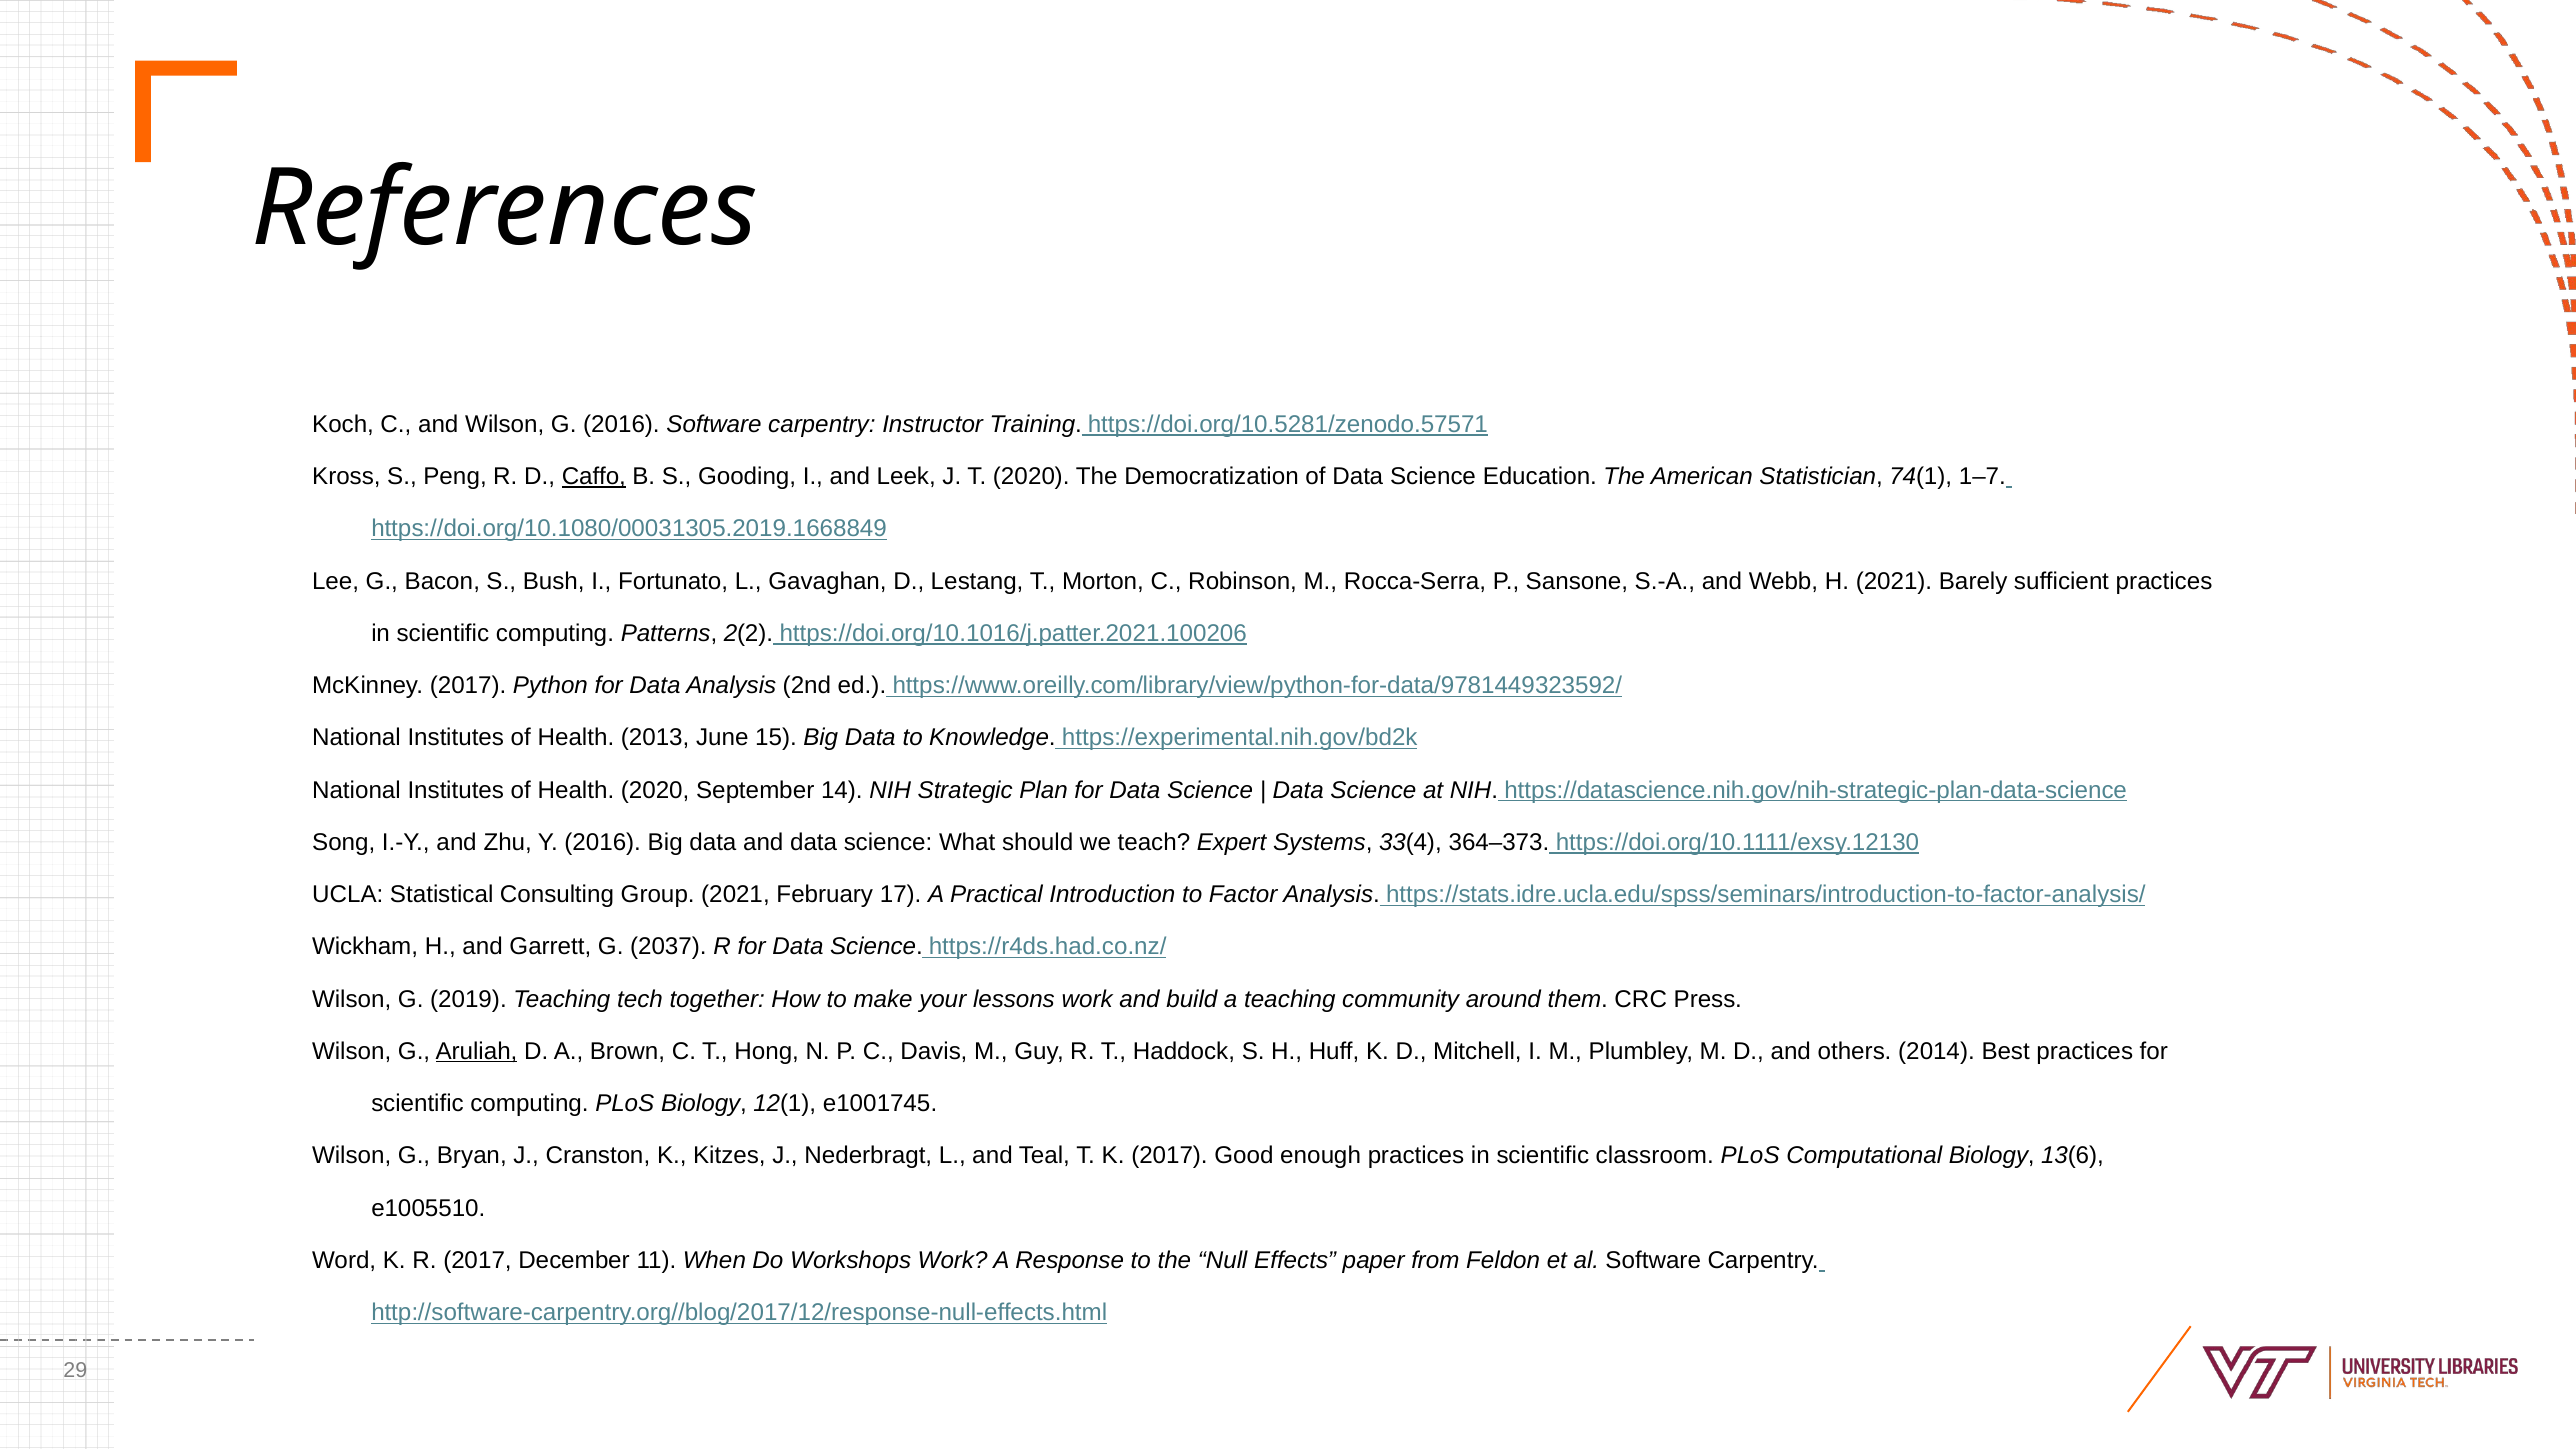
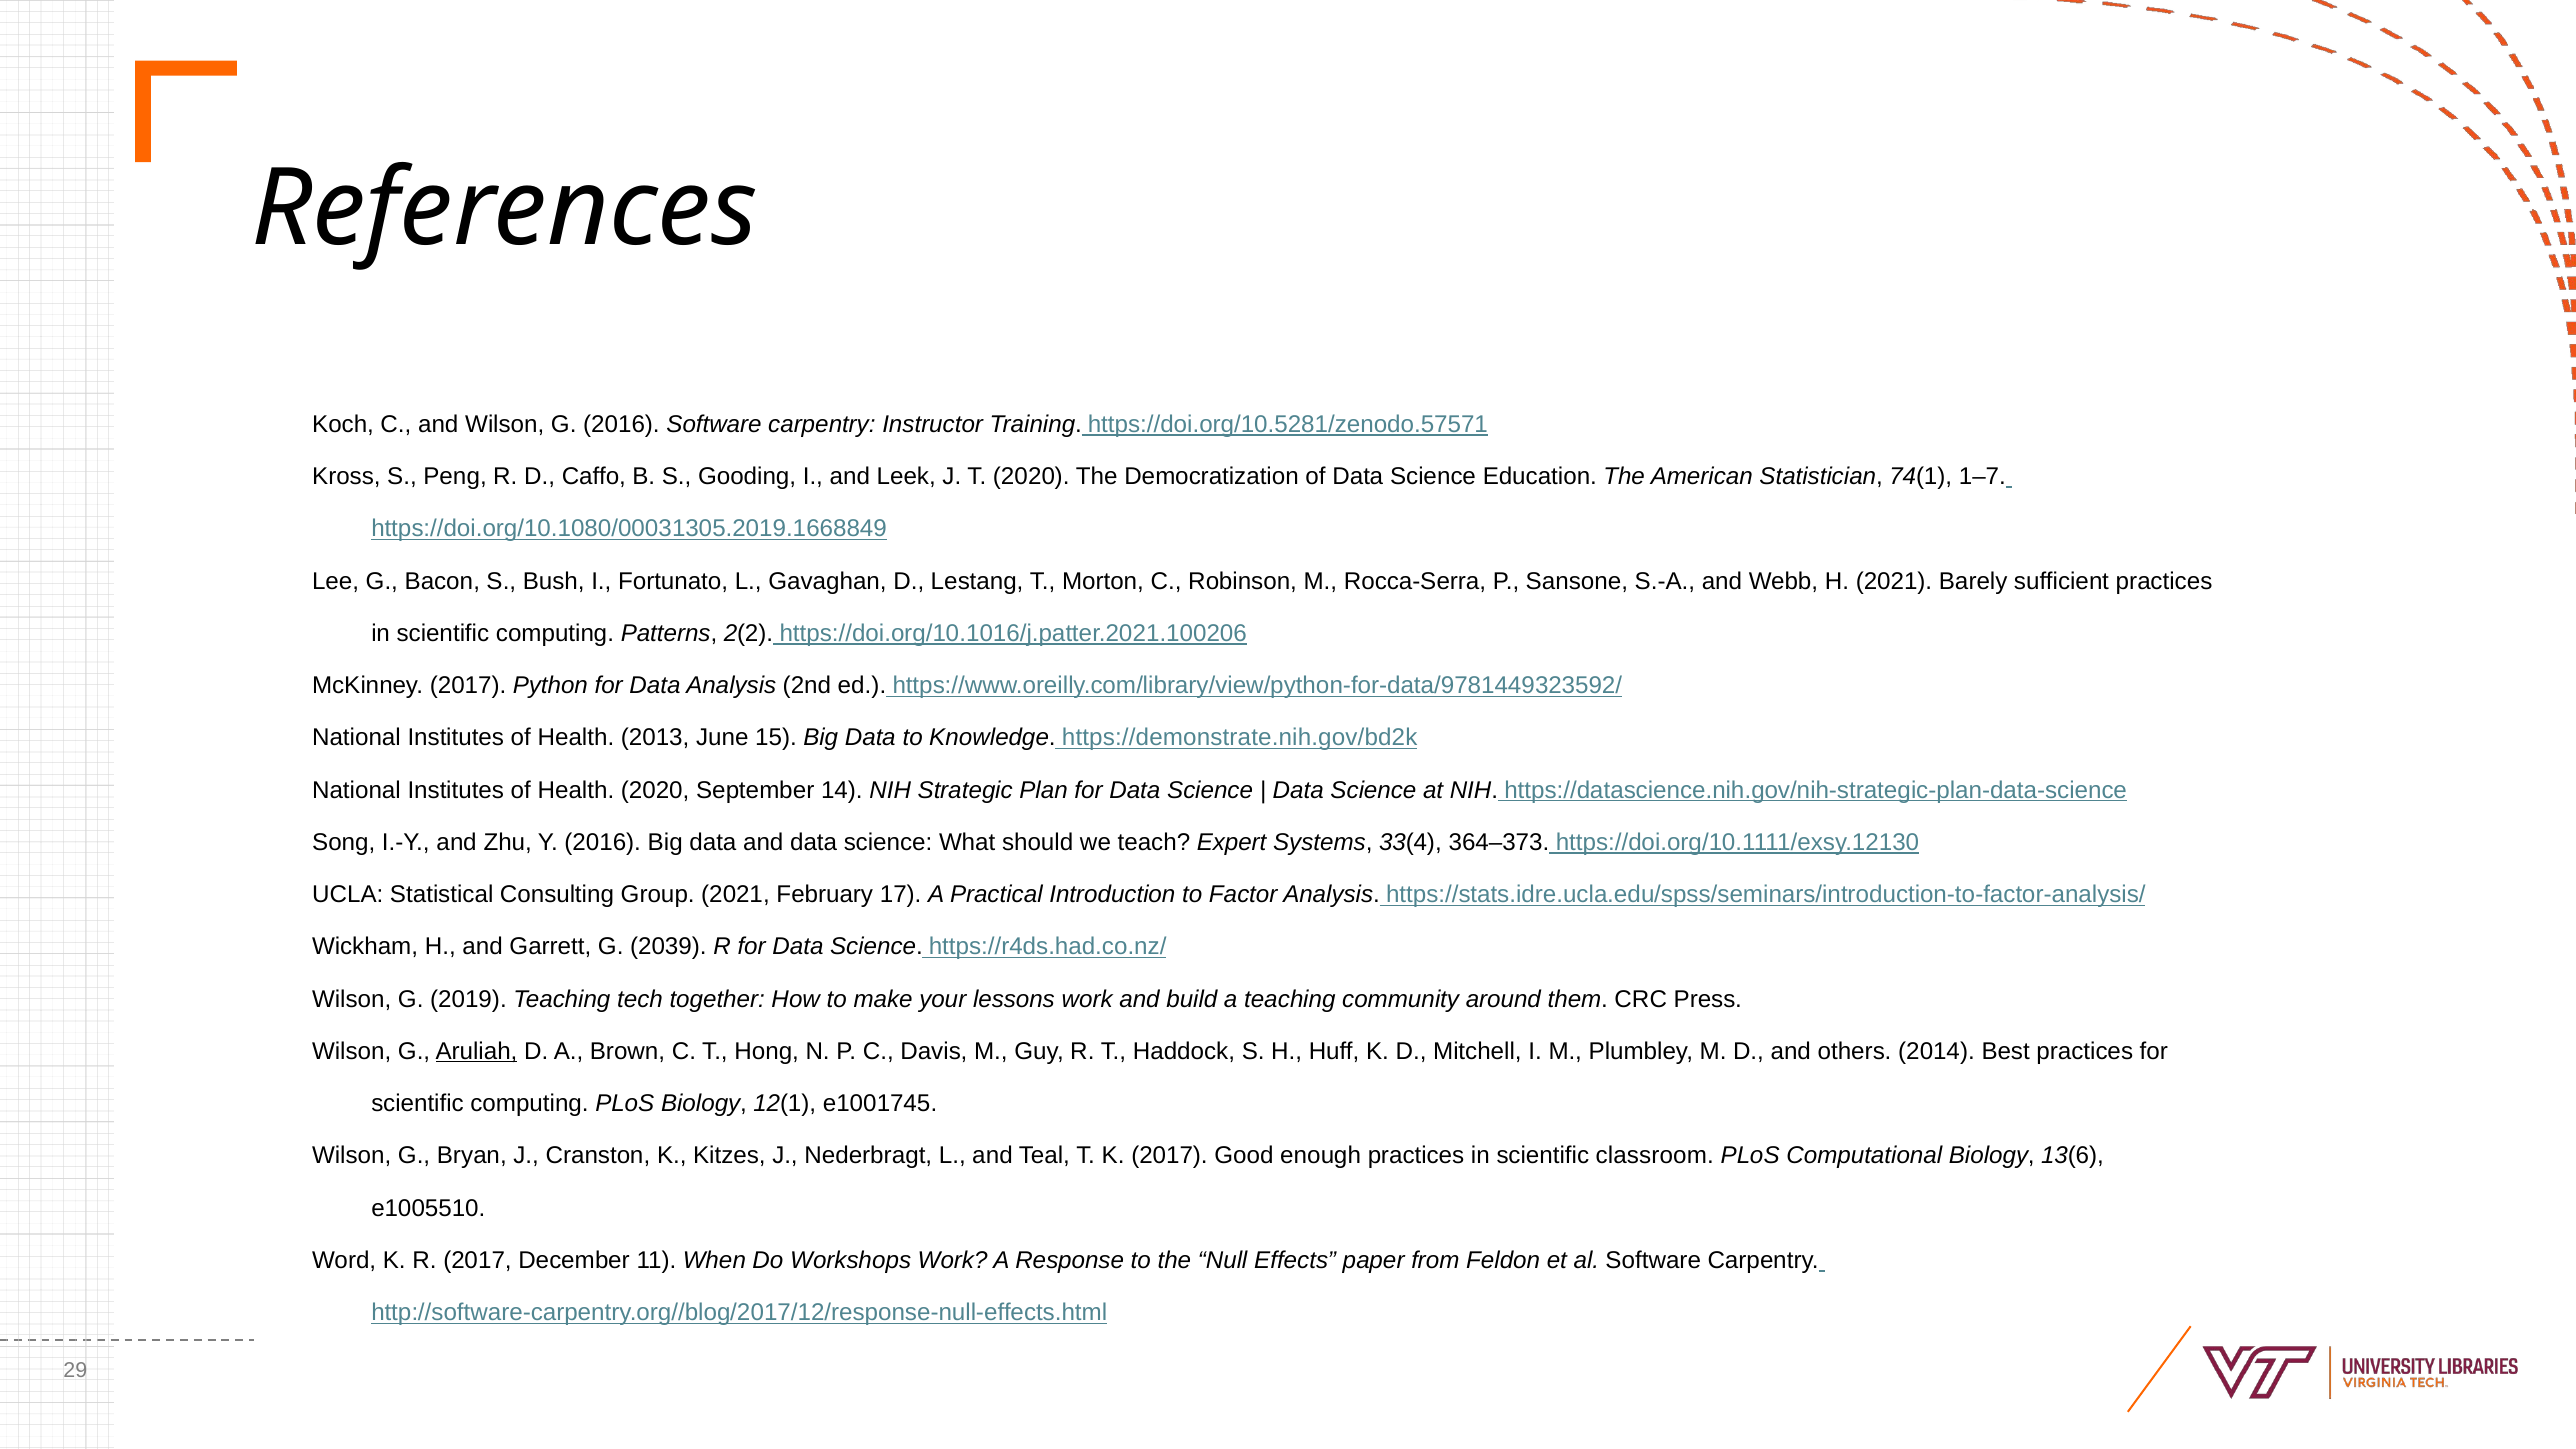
Caffo underline: present -> none (594, 477)
https://experimental.nih.gov/bd2k: https://experimental.nih.gov/bd2k -> https://demonstrate.nih.gov/bd2k (1240, 738)
2037: 2037 -> 2039 (668, 947)
